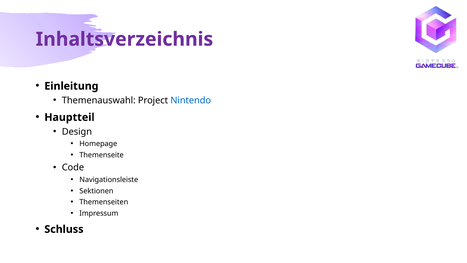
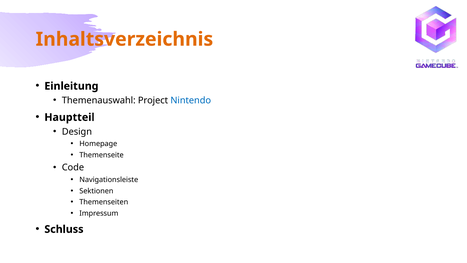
Inhaltsverzeichnis colour: purple -> orange (124, 39)
